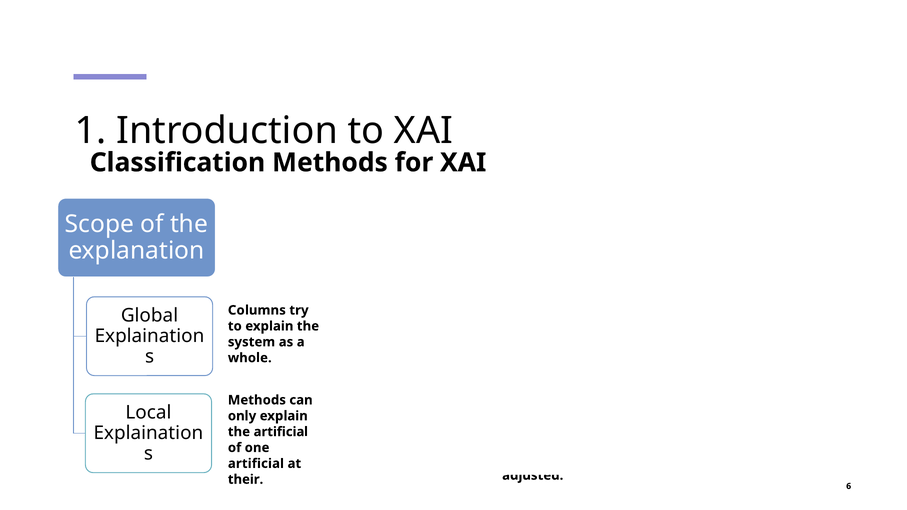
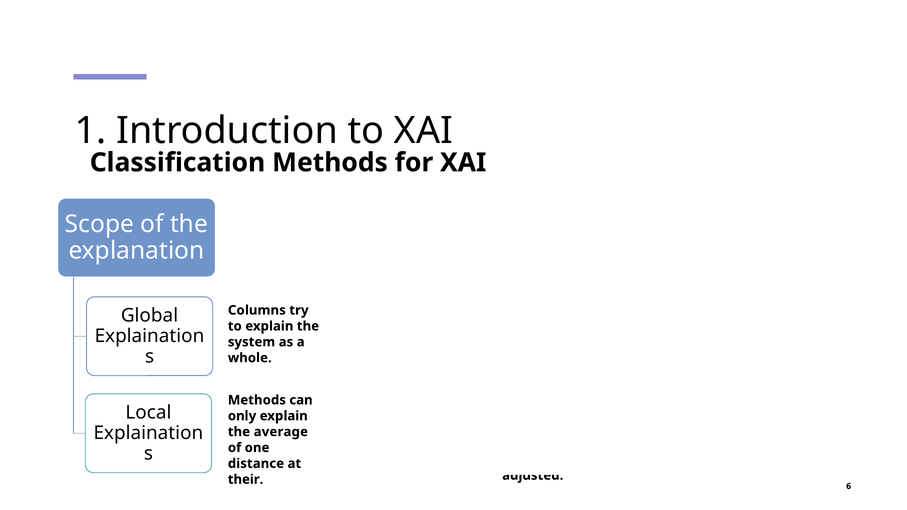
the artificial: artificial -> average (281, 432)
artificial: artificial -> distance (256, 464)
